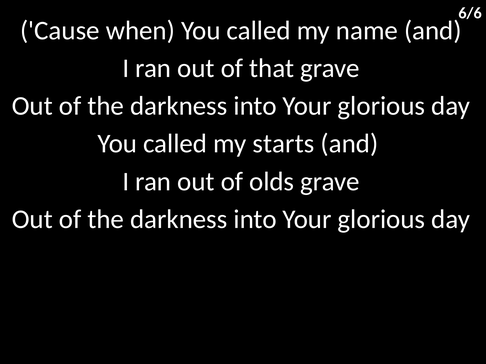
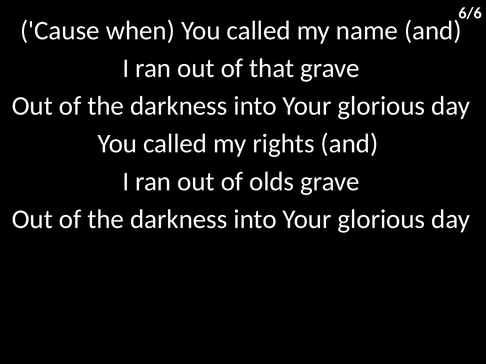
starts: starts -> rights (284, 144)
